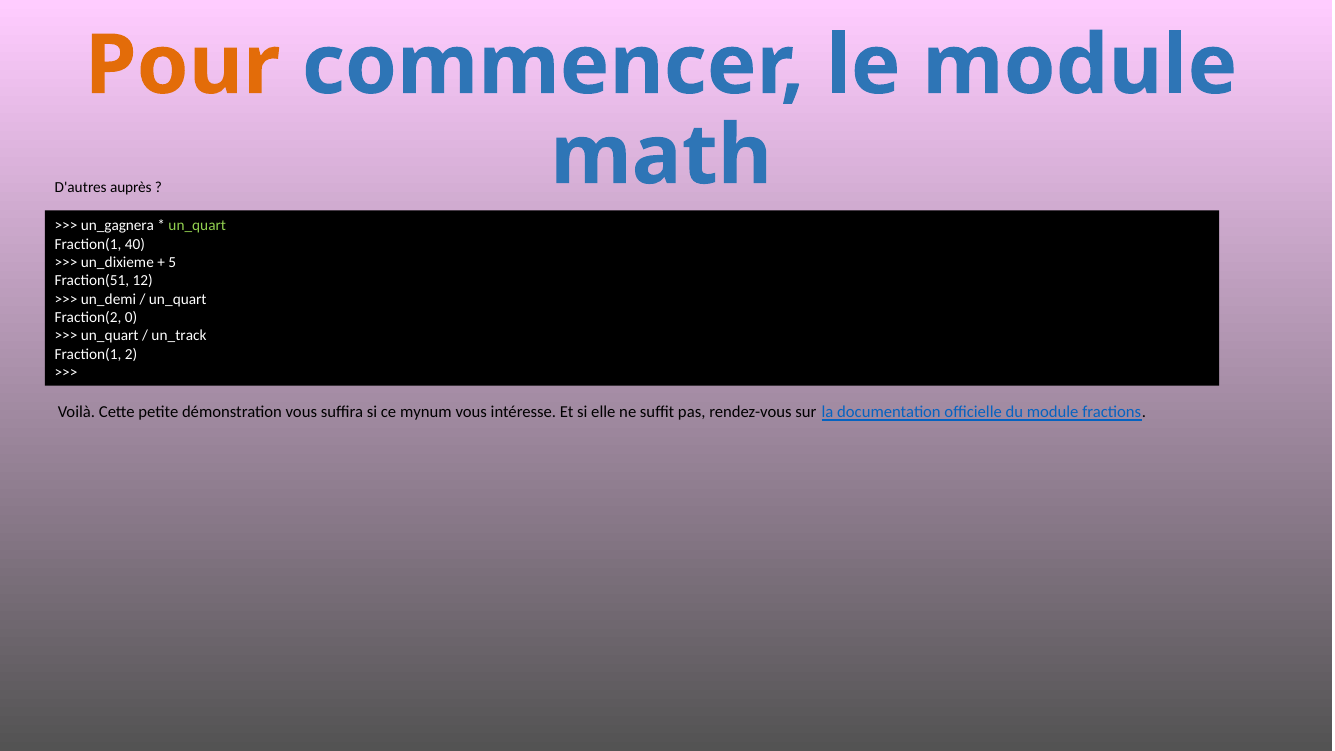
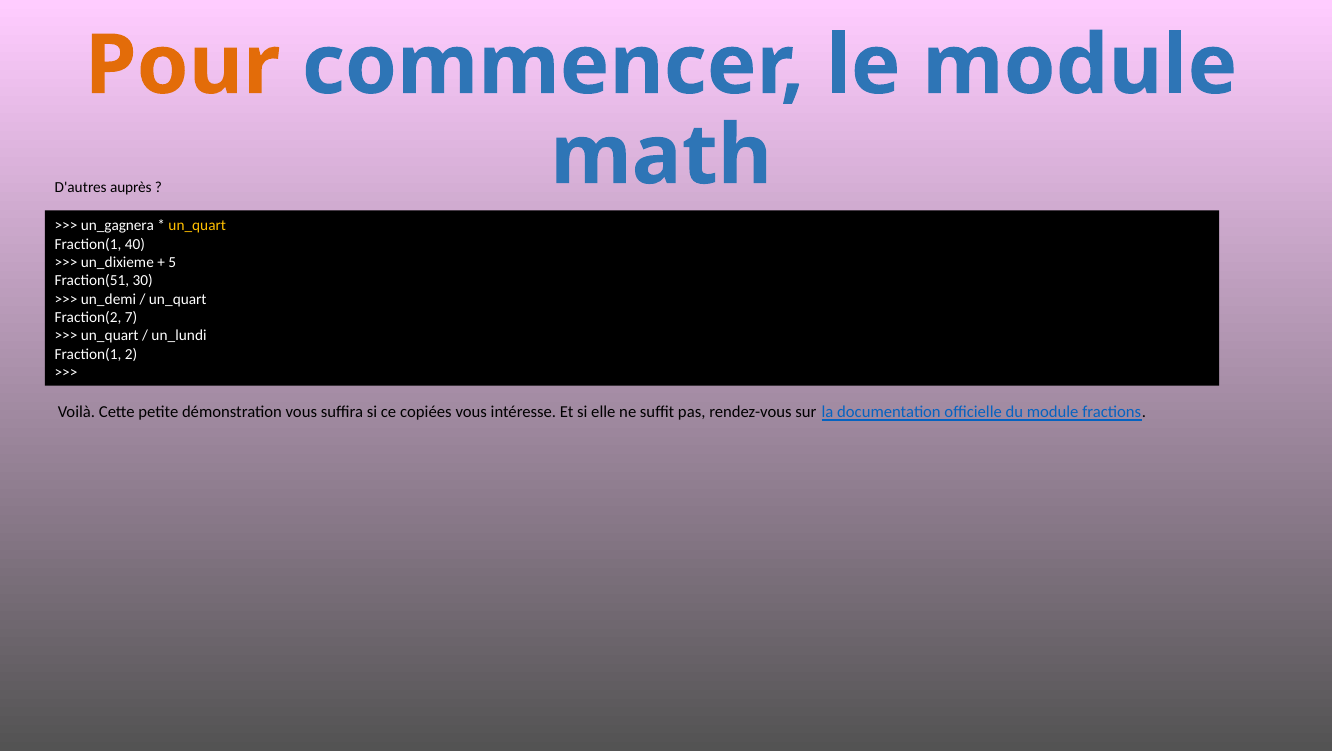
un_quart colour: light green -> yellow (197, 226)
12: 12 -> 30 (143, 281)
0: 0 -> 7 (131, 317)
un_track: un_track -> un_lundi (179, 336)
mynum: mynum -> copiées (426, 412)
